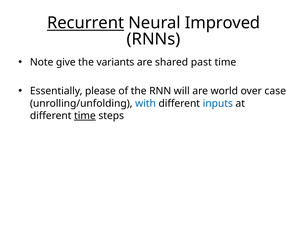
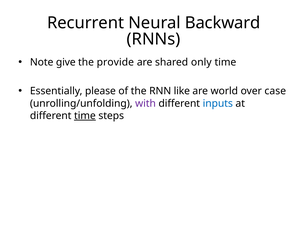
Recurrent underline: present -> none (86, 23)
Improved: Improved -> Backward (223, 23)
variants: variants -> provide (115, 62)
past: past -> only (201, 62)
will: will -> like (182, 91)
with colour: blue -> purple (145, 103)
